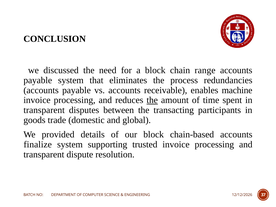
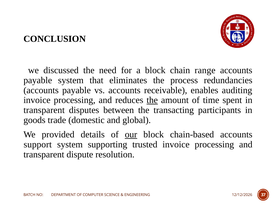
machine: machine -> auditing (237, 90)
our underline: none -> present (131, 135)
finalize: finalize -> support (38, 144)
